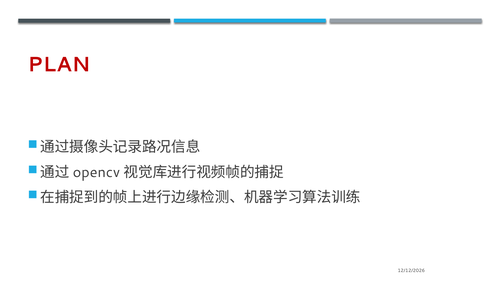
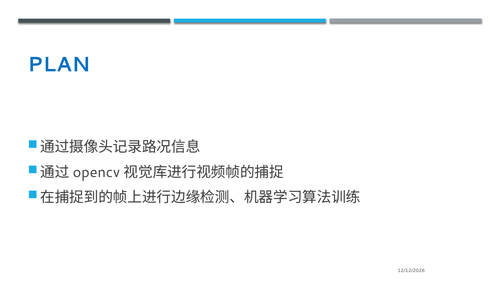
PLAN colour: red -> blue (59, 65)
